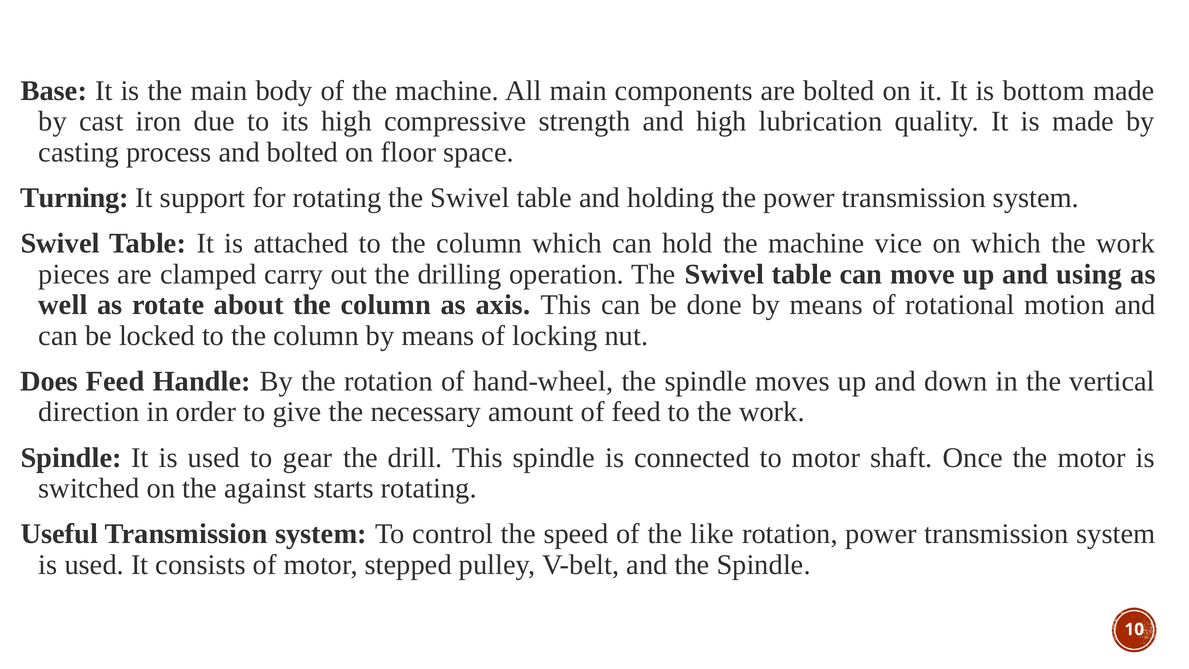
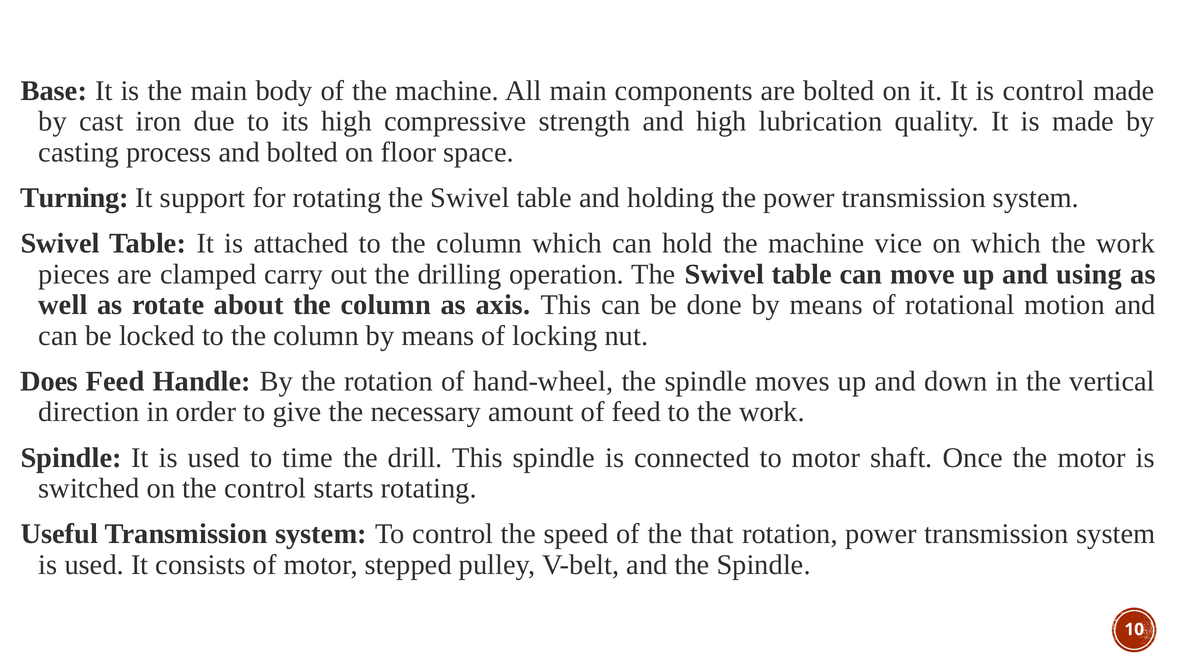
is bottom: bottom -> control (1044, 91)
gear: gear -> time (308, 458)
the against: against -> control (265, 488)
like: like -> that (712, 534)
